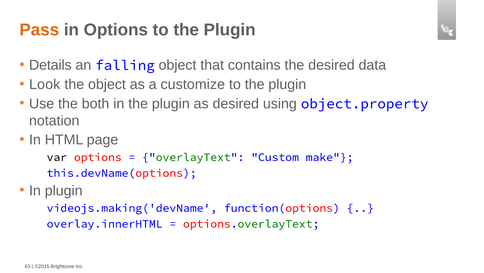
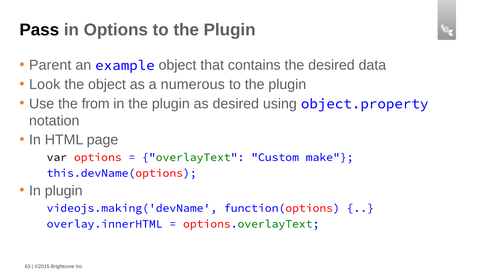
Pass colour: orange -> black (39, 30)
Details: Details -> Parent (50, 65)
falling: falling -> example (125, 65)
customize: customize -> numerous (193, 84)
both: both -> from (96, 103)
